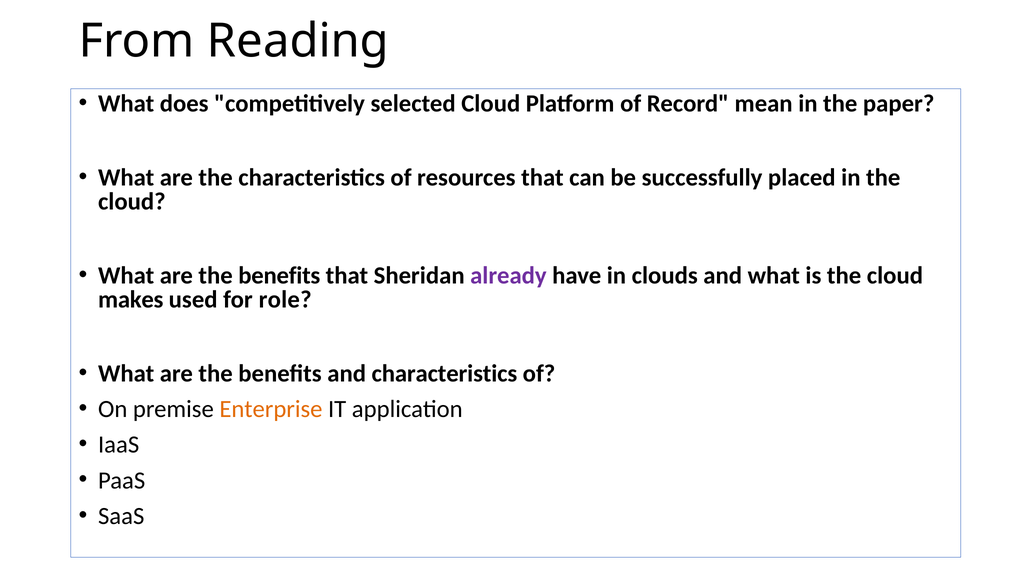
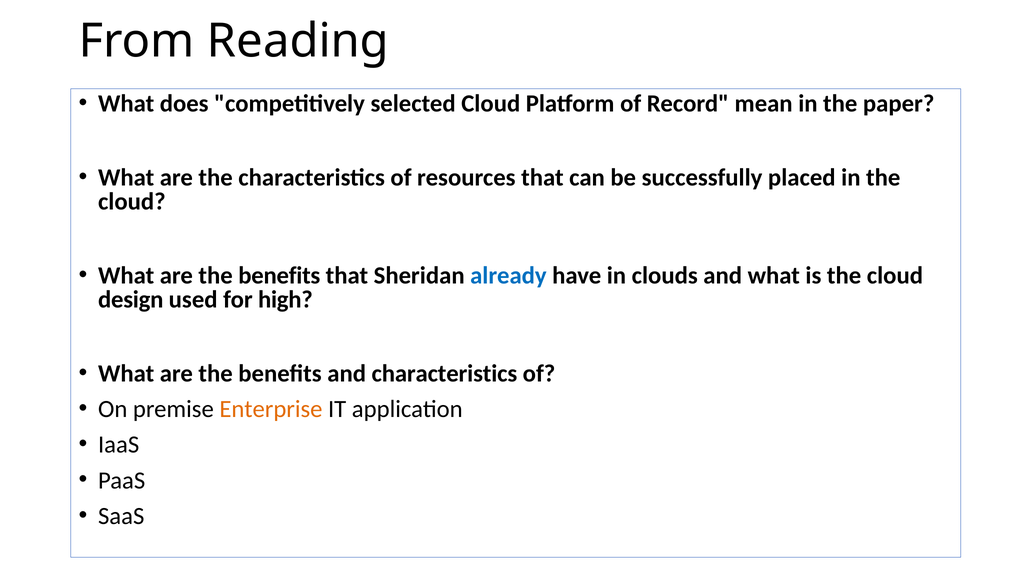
already colour: purple -> blue (508, 275)
makes: makes -> design (131, 299)
role: role -> high (285, 299)
